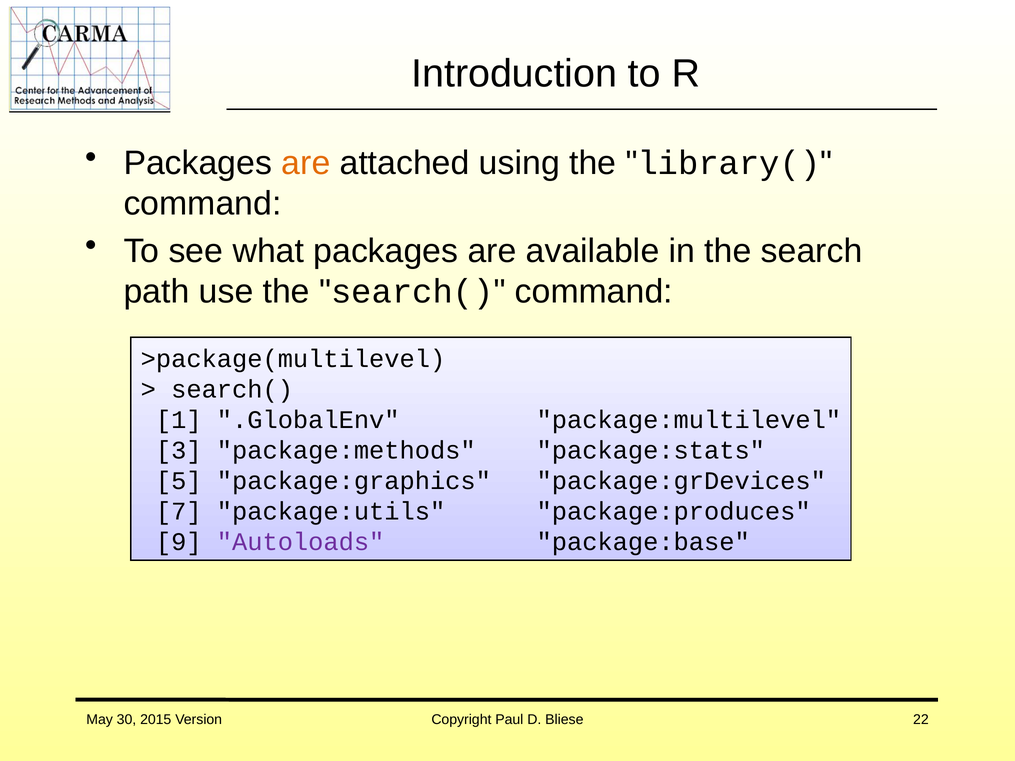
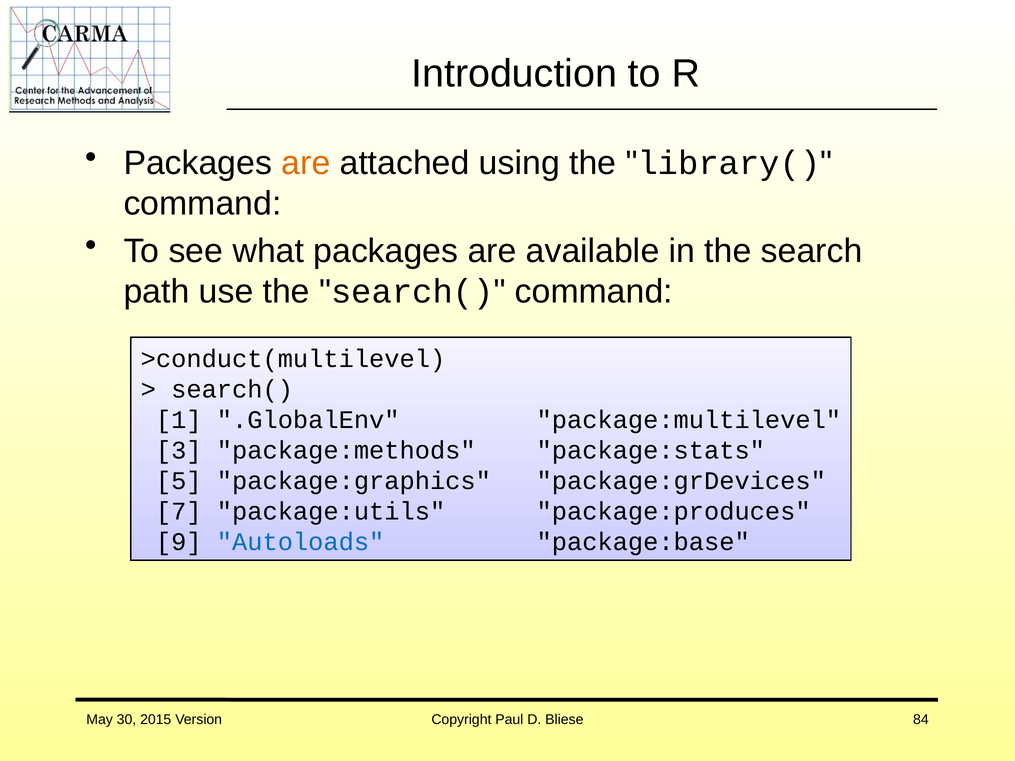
>package(multilevel: >package(multilevel -> >conduct(multilevel (293, 359)
Autoloads colour: purple -> blue (301, 542)
22: 22 -> 84 (921, 720)
